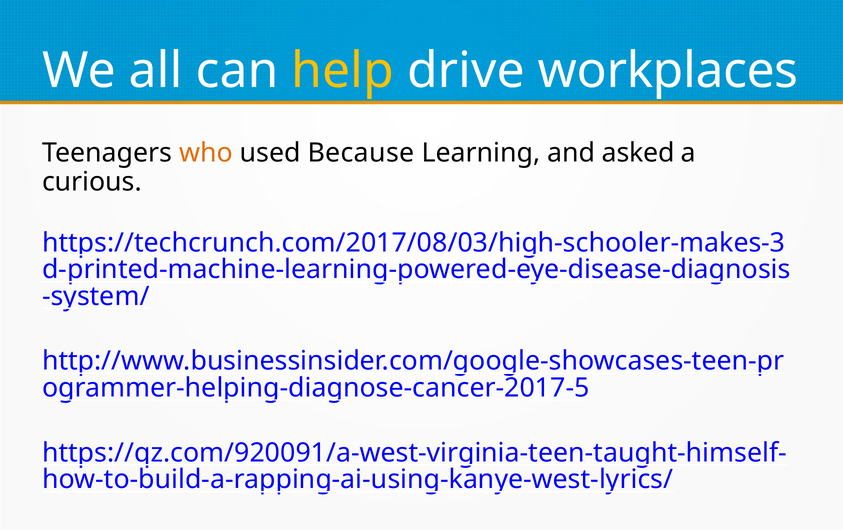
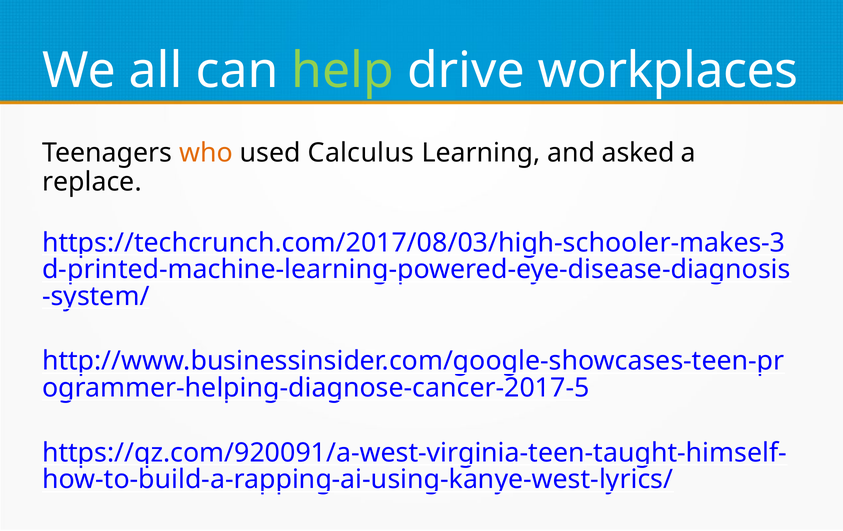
help colour: yellow -> light green (343, 71)
Because: Because -> Calculus (361, 153)
curious: curious -> replace (92, 182)
